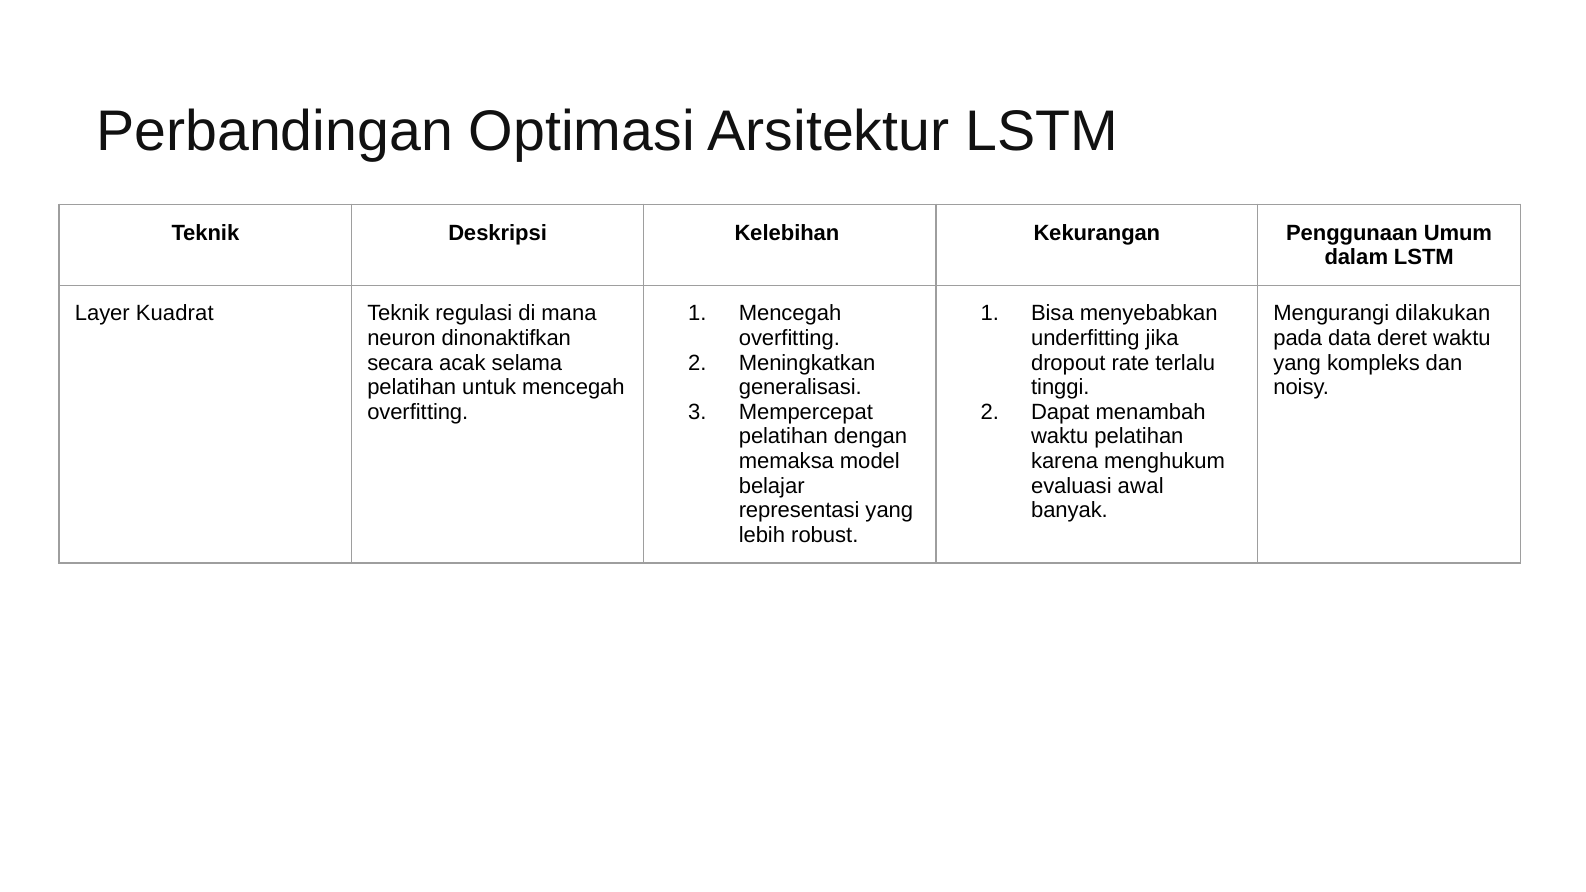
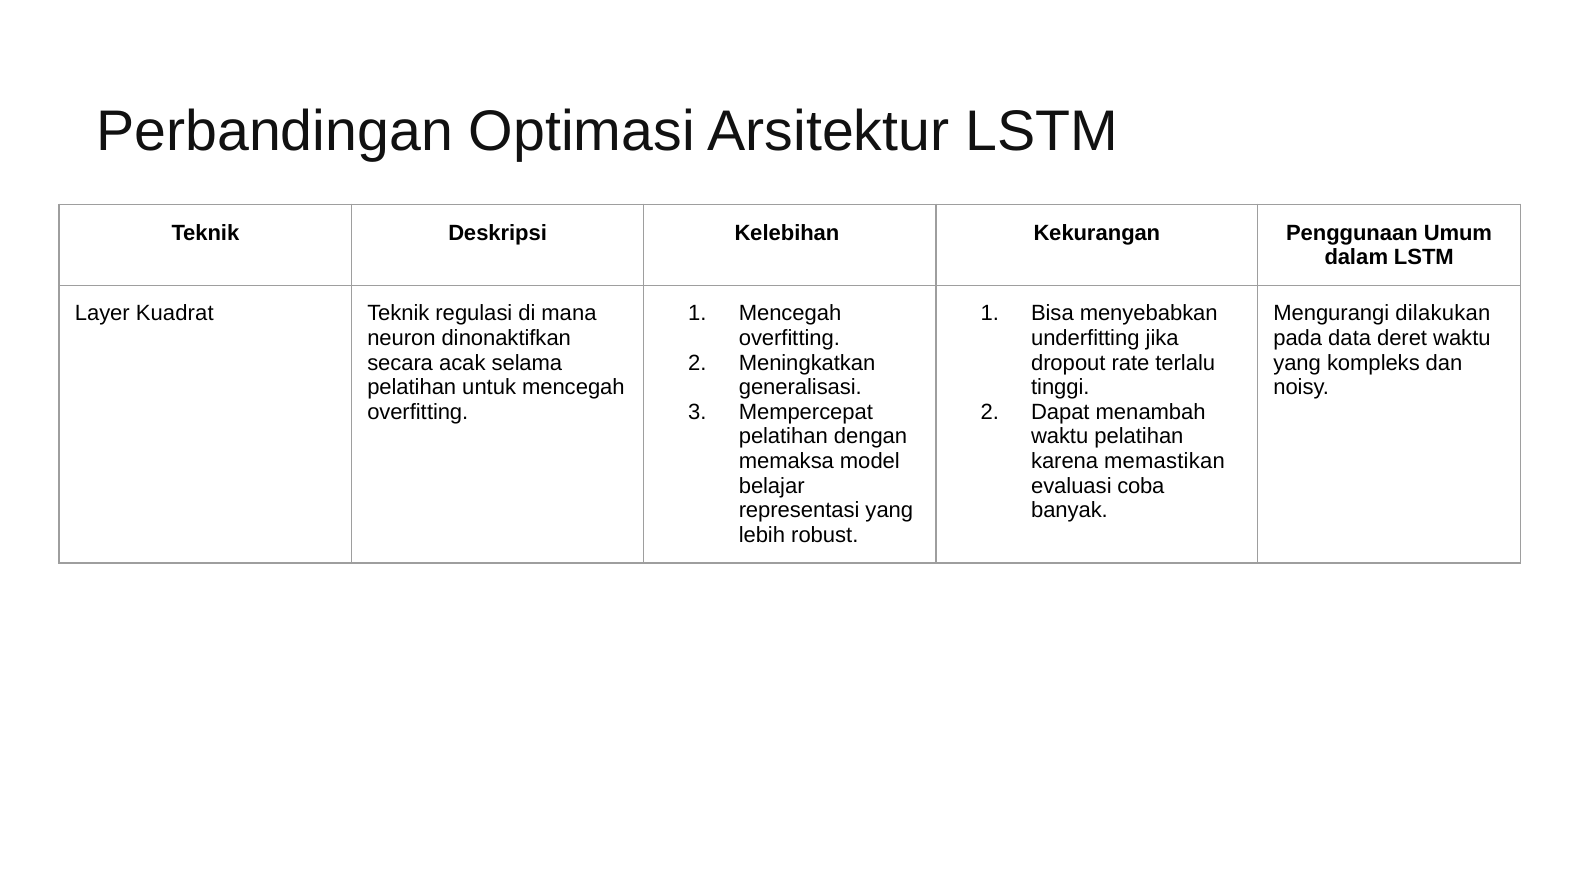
menghukum: menghukum -> memastikan (1164, 461)
awal: awal -> coba (1141, 486)
